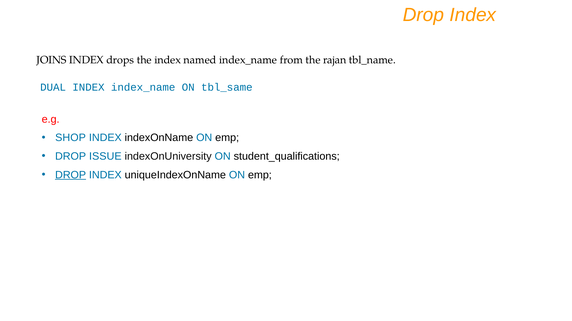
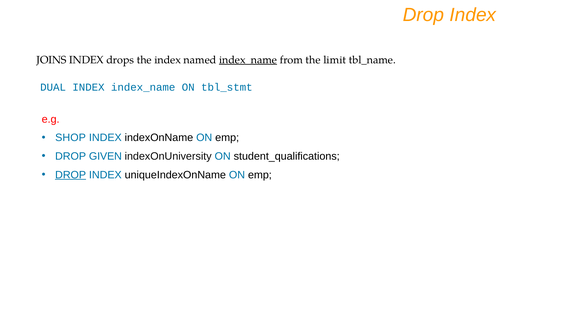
index_name underline: none -> present (248, 60)
rajan: rajan -> limit (335, 60)
tbl_same: tbl_same -> tbl_stmt (227, 88)
ISSUE: ISSUE -> GIVEN (105, 157)
